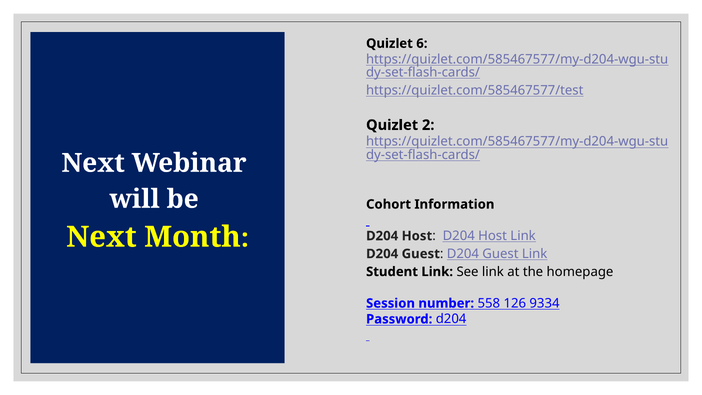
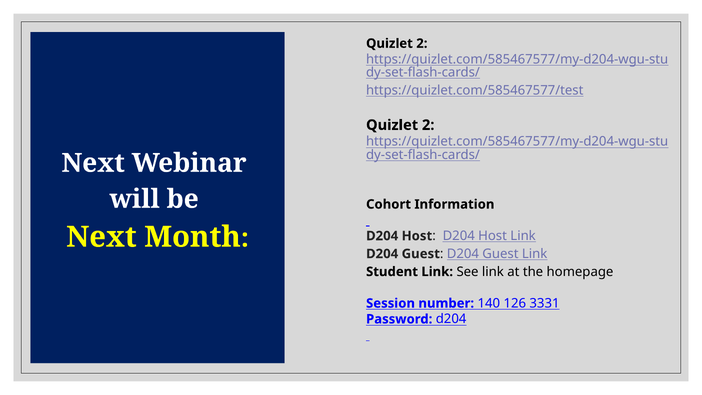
6: 6 -> 2 (422, 43)
558: 558 -> 140 (489, 303)
9334: 9334 -> 3331 (545, 303)
